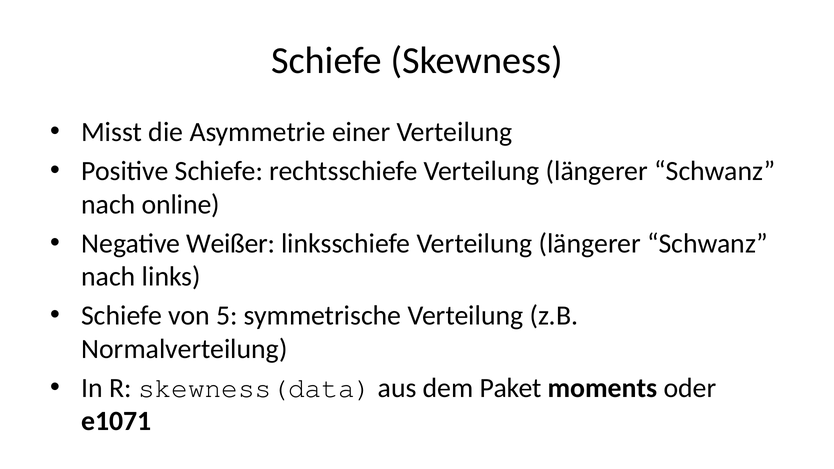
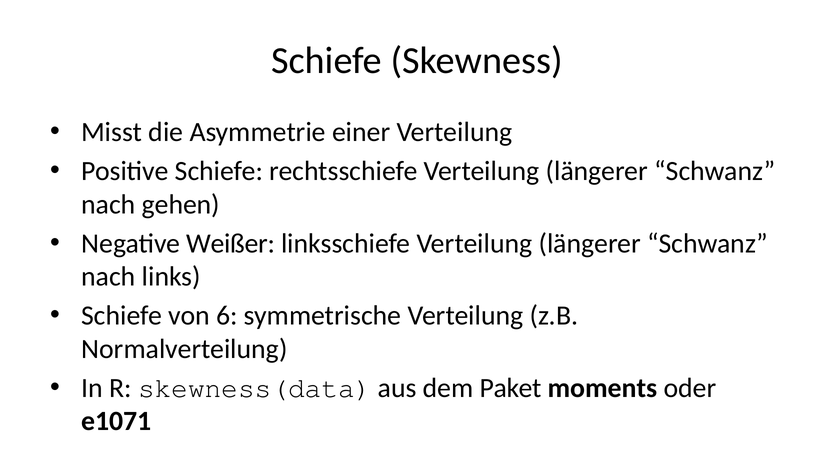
online: online -> gehen (181, 205)
5: 5 -> 6 (227, 316)
